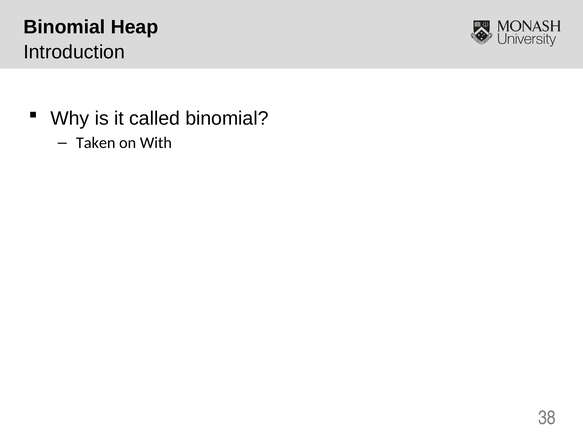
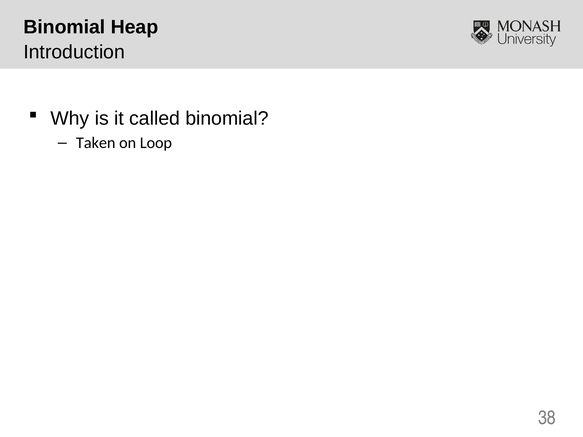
With: With -> Loop (156, 143)
